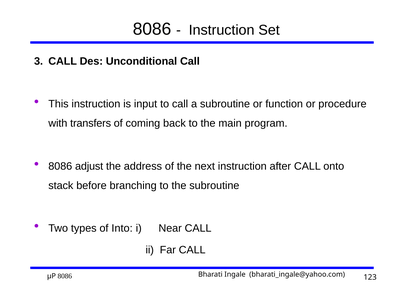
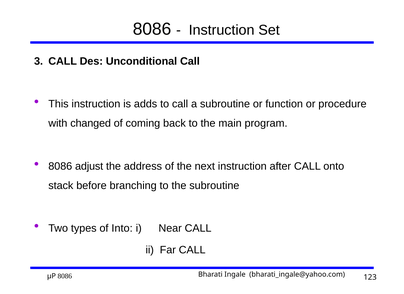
input: input -> adds (146, 104)
transfers: transfers -> changed (91, 123)
